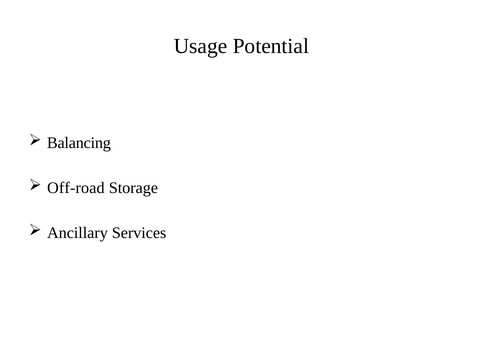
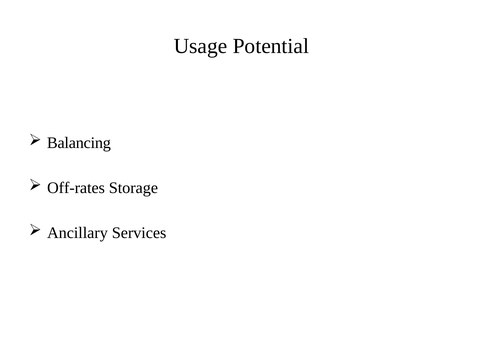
Off-road: Off-road -> Off-rates (76, 188)
